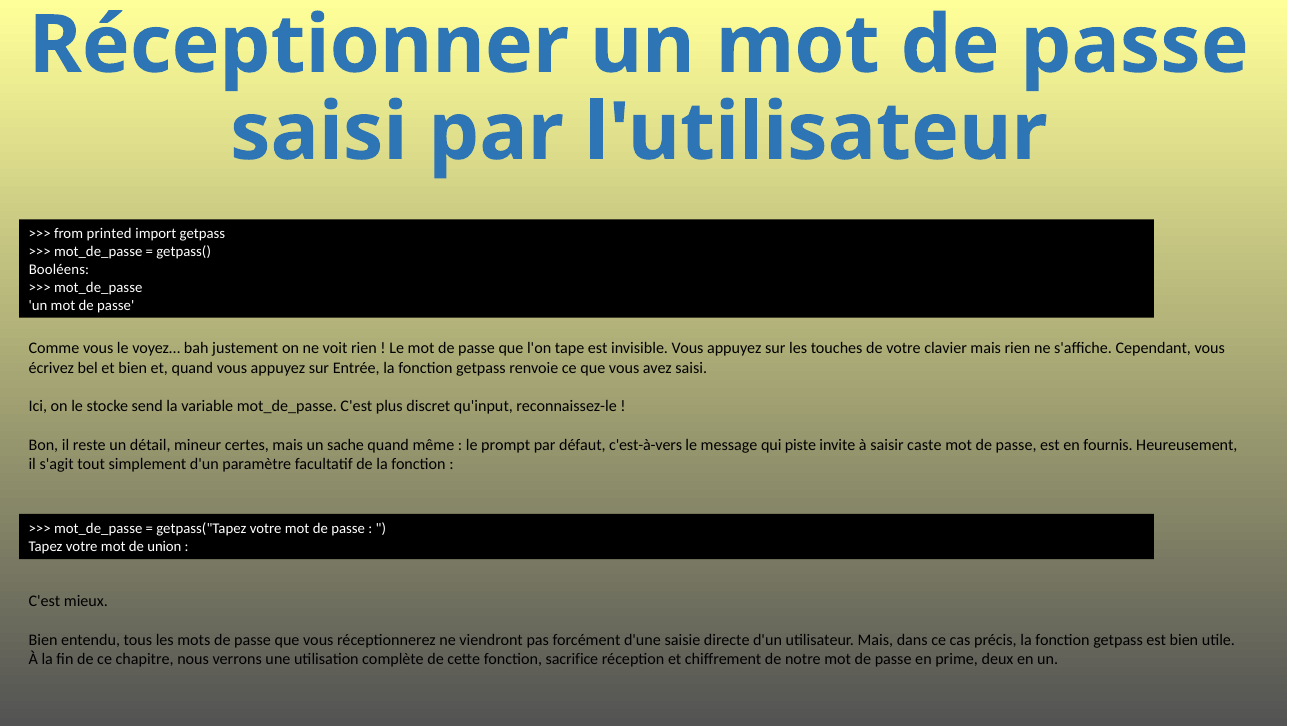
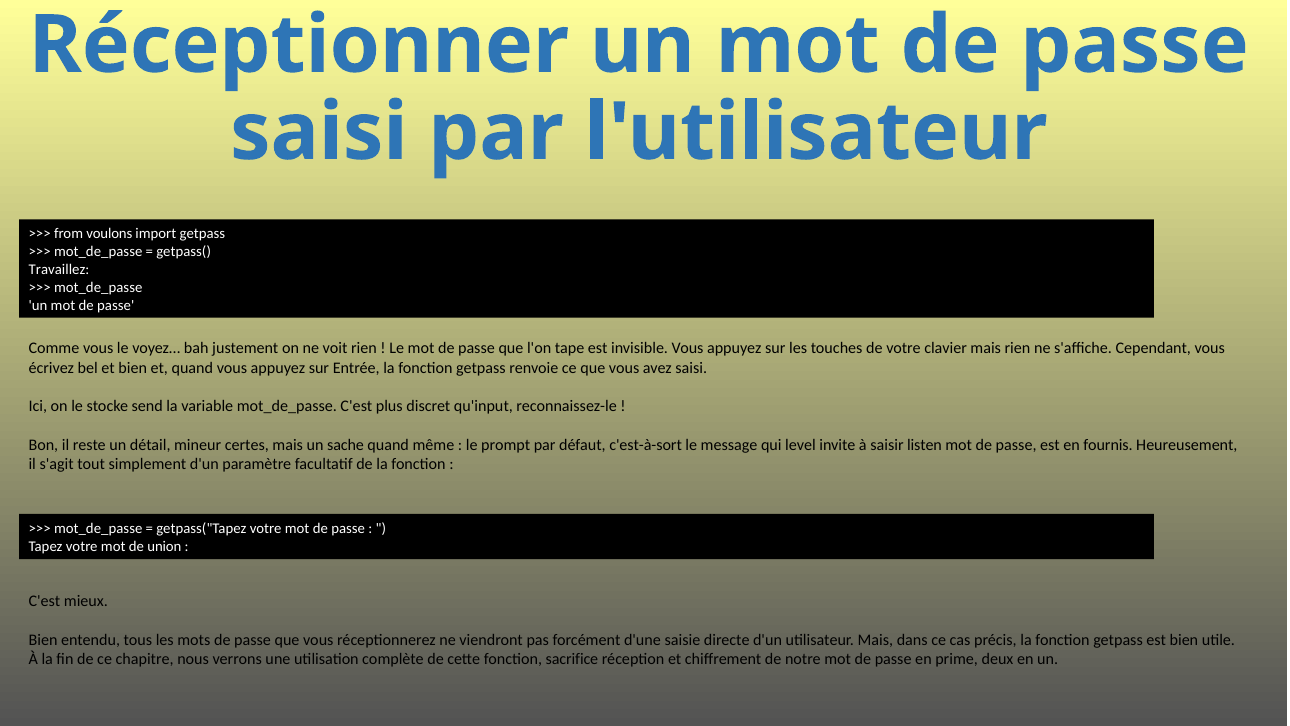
printed: printed -> voulons (109, 234)
Booléens: Booléens -> Travaillez (59, 269)
c'est-à-vers: c'est-à-vers -> c'est-à-sort (646, 445)
piste: piste -> level (800, 445)
caste: caste -> listen (924, 445)
